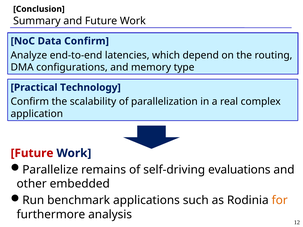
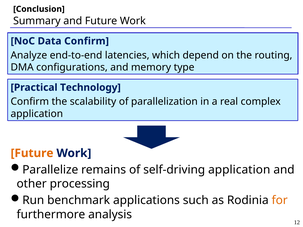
Future colour: red -> orange (32, 153)
self-driving evaluations: evaluations -> application (239, 170)
embedded: embedded -> processing (80, 184)
